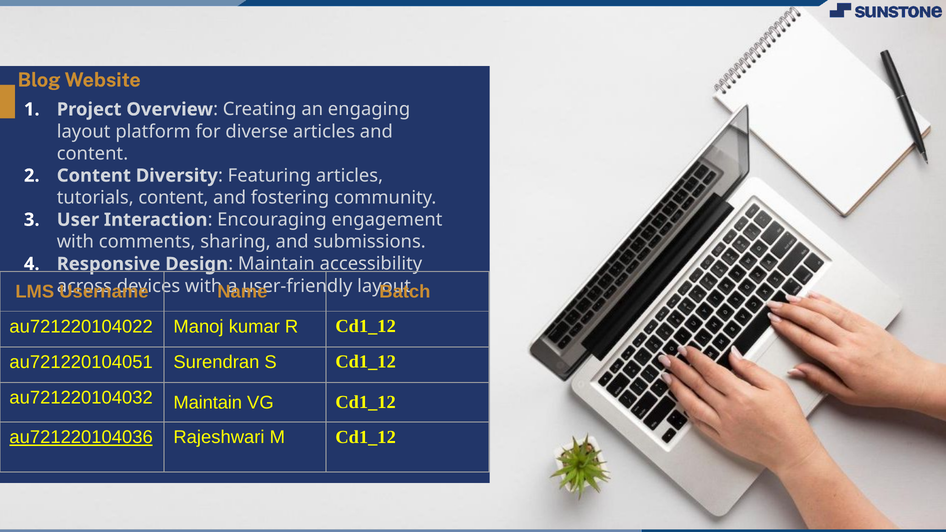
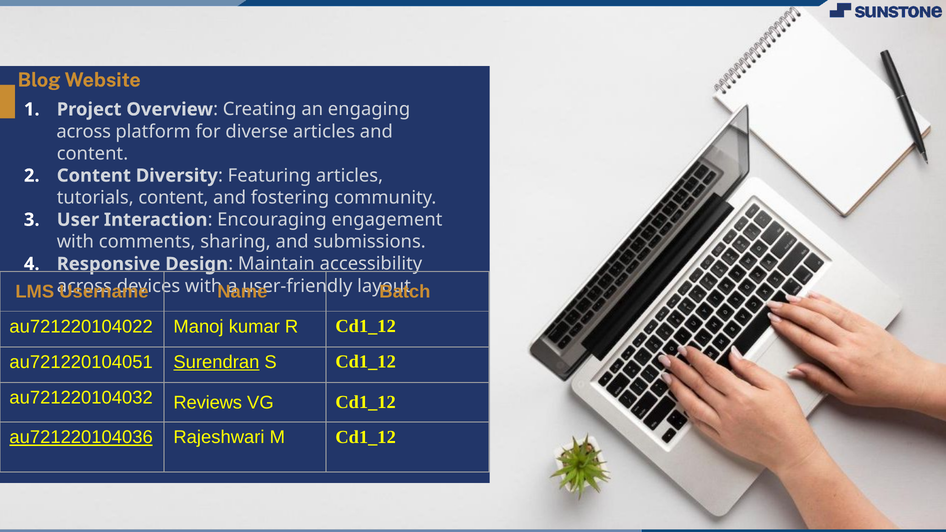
layout: layout -> across (84, 131)
Surendran underline: none -> present (216, 362)
au721220104032 Maintain: Maintain -> Reviews (208, 403)
